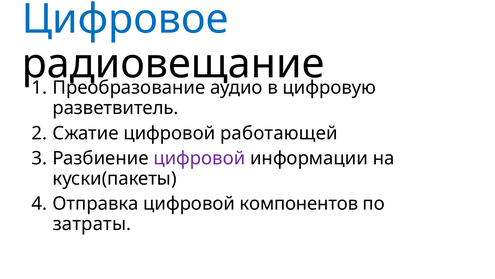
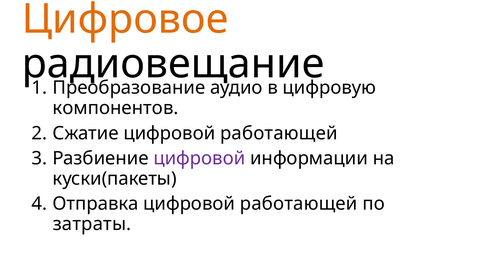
Цифровое colour: blue -> orange (125, 19)
разветвитель: разветвитель -> компонентов (116, 108)
Отправка цифровой компонентов: компонентов -> работающей (299, 203)
